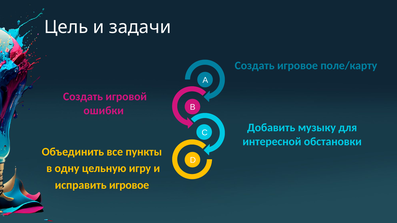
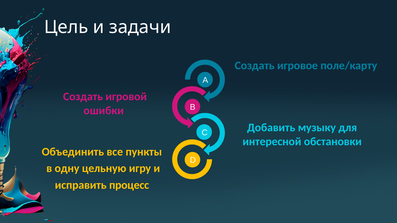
исправить игровое: игровое -> процесс (129, 185)
